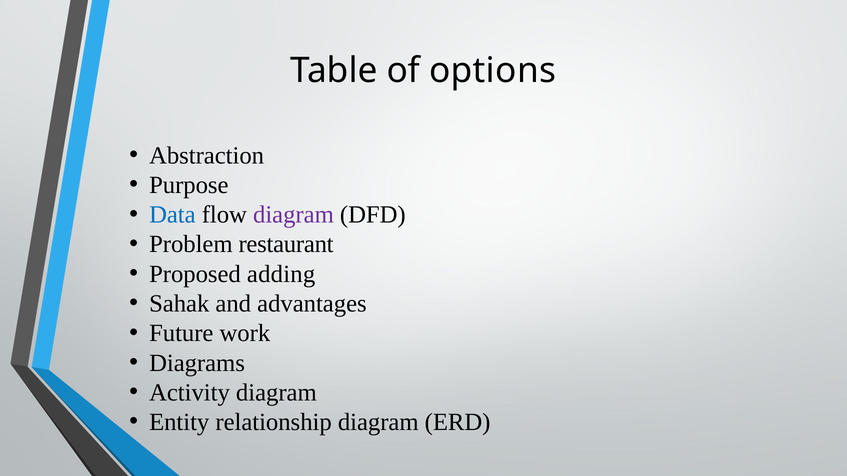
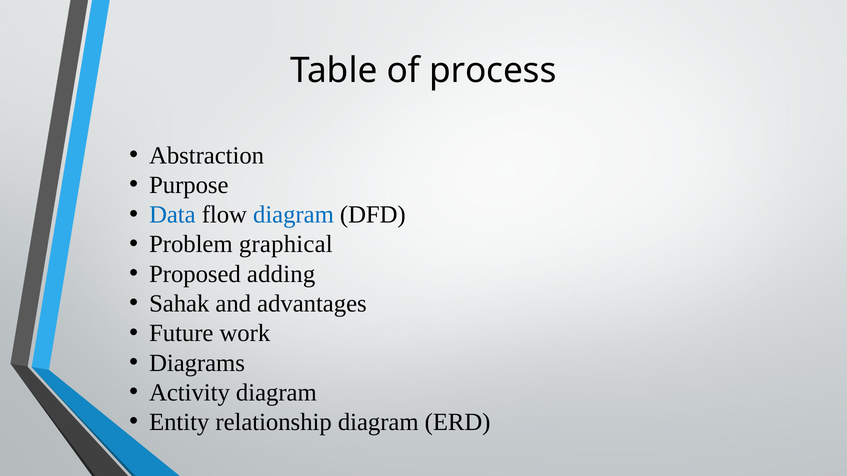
options: options -> process (493, 71)
diagram colour: purple -> blue (293, 215)
restaurant: restaurant -> graphical (286, 245)
